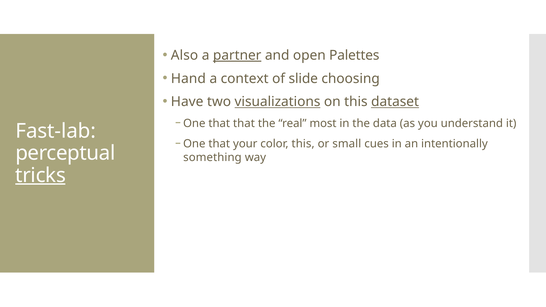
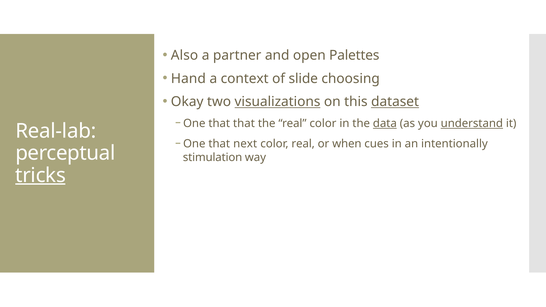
partner underline: present -> none (237, 55)
Have: Have -> Okay (187, 102)
real most: most -> color (323, 123)
data underline: none -> present (385, 123)
understand underline: none -> present (472, 123)
Fast-lab: Fast-lab -> Real-lab (56, 131)
your: your -> next (245, 144)
color this: this -> real (303, 144)
small: small -> when (347, 144)
something: something -> stimulation (213, 158)
